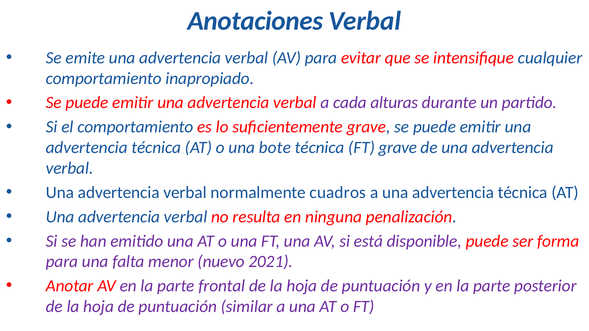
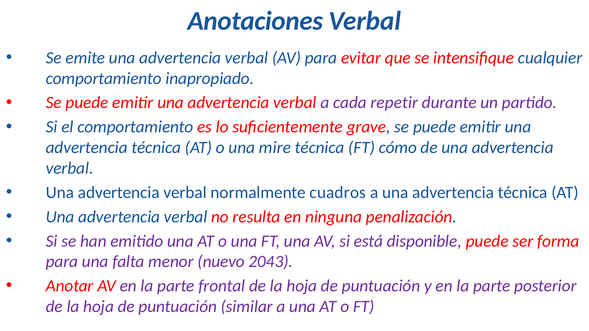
alturas: alturas -> repetir (394, 103)
bote: bote -> mire (275, 148)
FT grave: grave -> cómo (398, 148)
2021: 2021 -> 2043 (271, 262)
